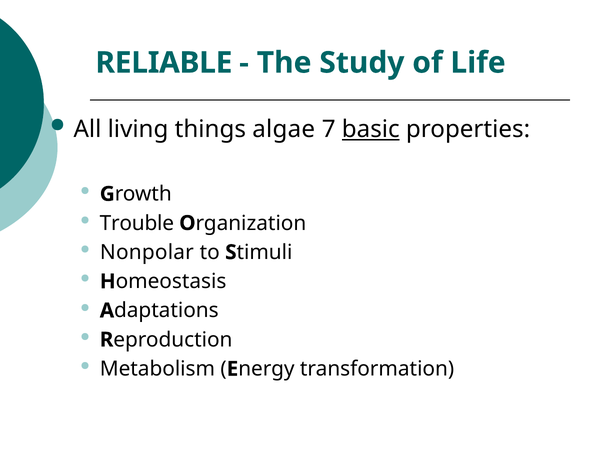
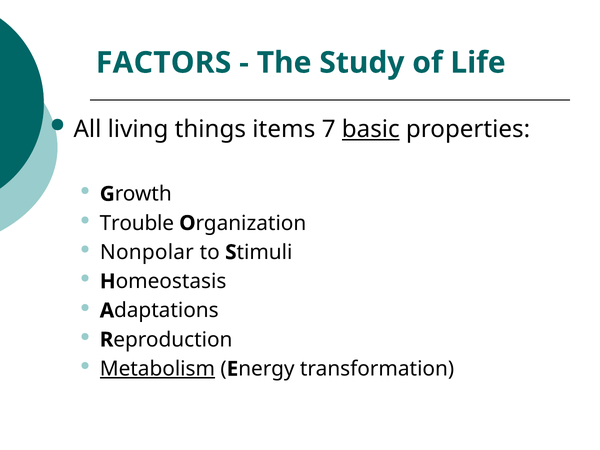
RELIABLE: RELIABLE -> FACTORS (164, 63)
algae: algae -> items (284, 129)
Metabolism underline: none -> present (157, 369)
